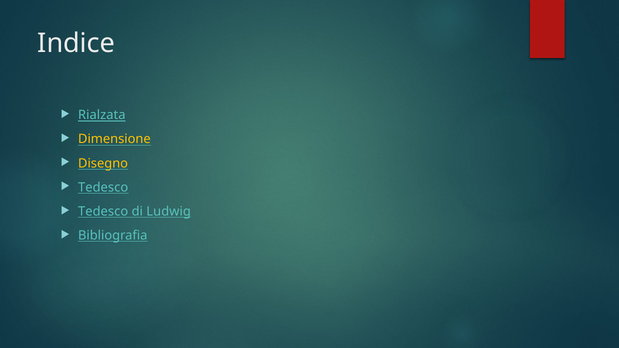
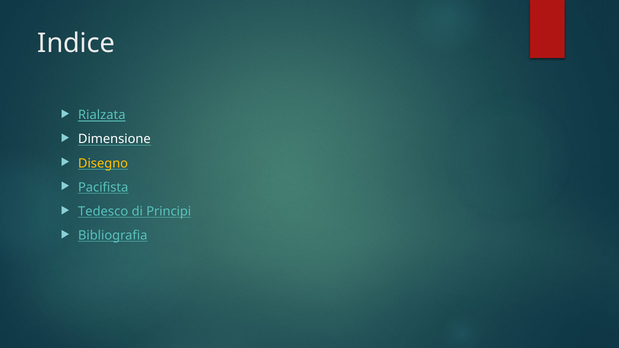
Dimensione colour: yellow -> white (114, 139)
Tedesco: Tedesco -> Pacifista (103, 187)
Ludwig: Ludwig -> Principi (169, 212)
